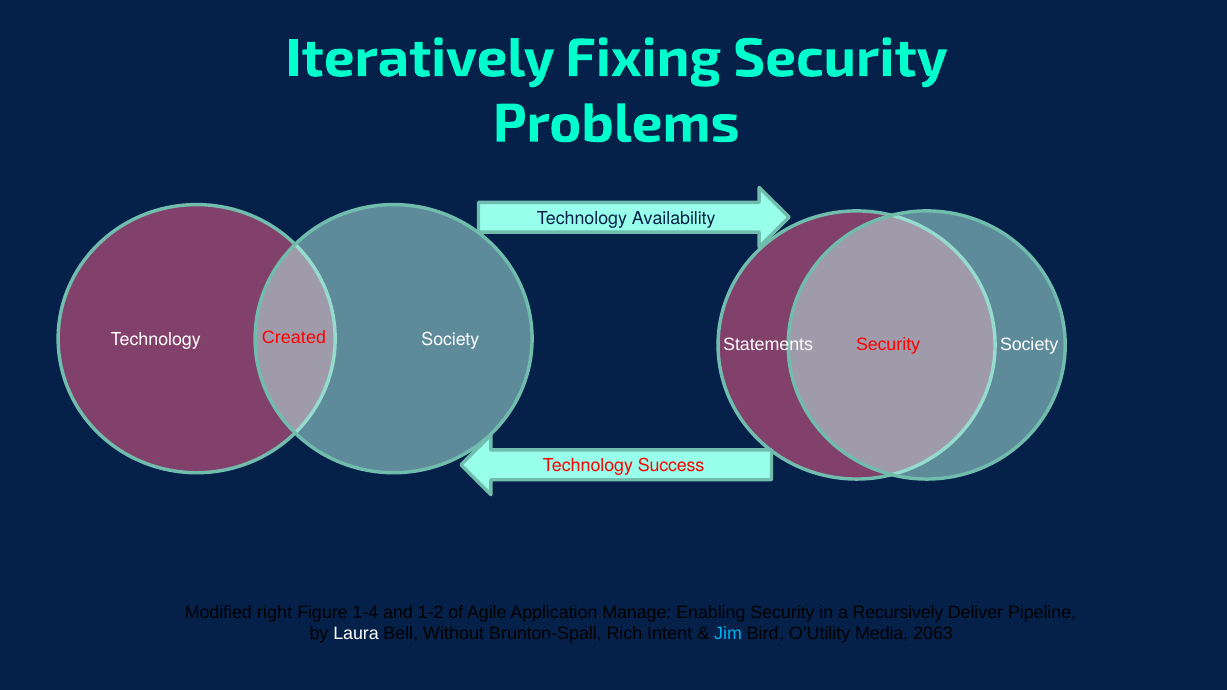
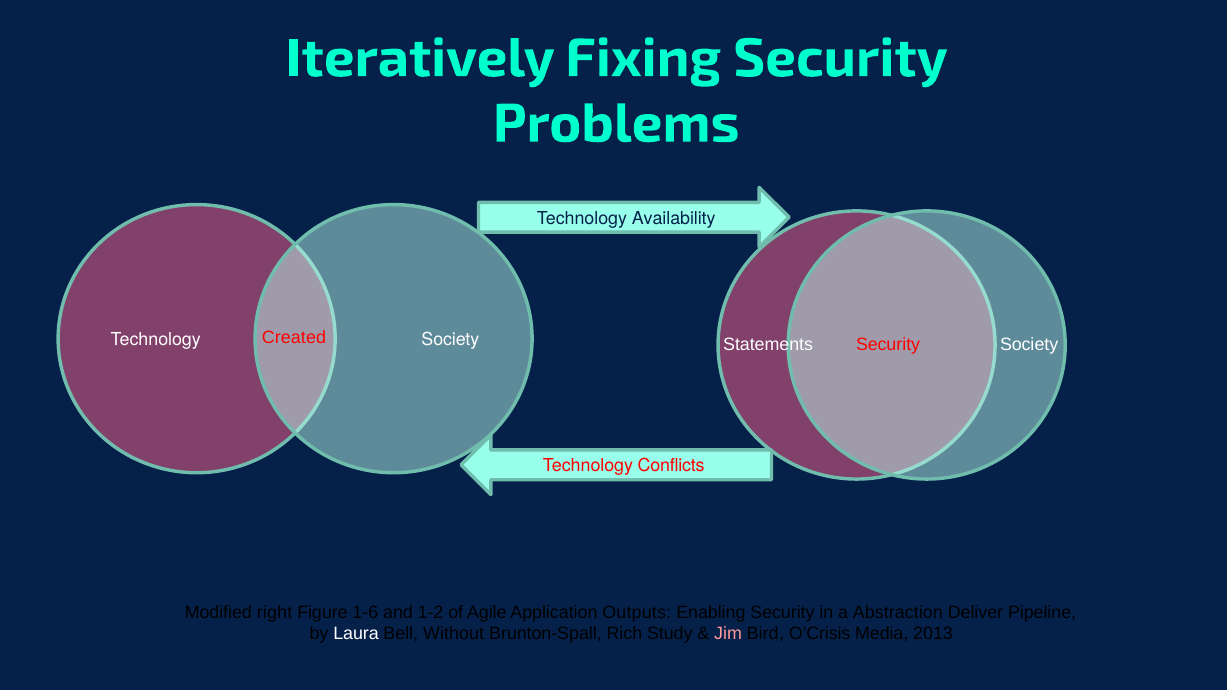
Success: Success -> Conflicts (671, 466)
1-4: 1-4 -> 1-6 (365, 613)
Manage: Manage -> Outputs (637, 613)
Recursively: Recursively -> Abstraction (898, 613)
Intent: Intent -> Study (670, 634)
Jim colour: light blue -> pink (728, 634)
O’Utility: O’Utility -> O’Crisis (820, 634)
2063: 2063 -> 2013 (933, 634)
